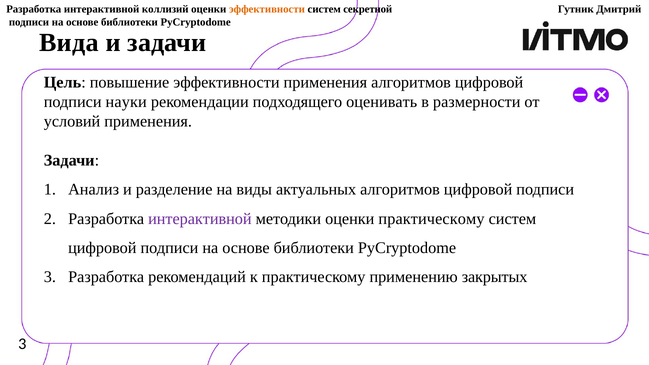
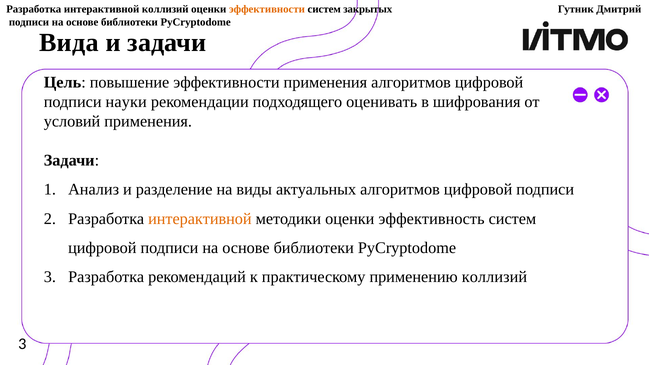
секретной: секретной -> закрытых (368, 9)
размерности: размерности -> шифрования (477, 102)
интерактивной colour: purple -> orange (200, 219)
оценки практическому: практическому -> эффективность (432, 219)
применению закрытых: закрытых -> коллизий (494, 277)
